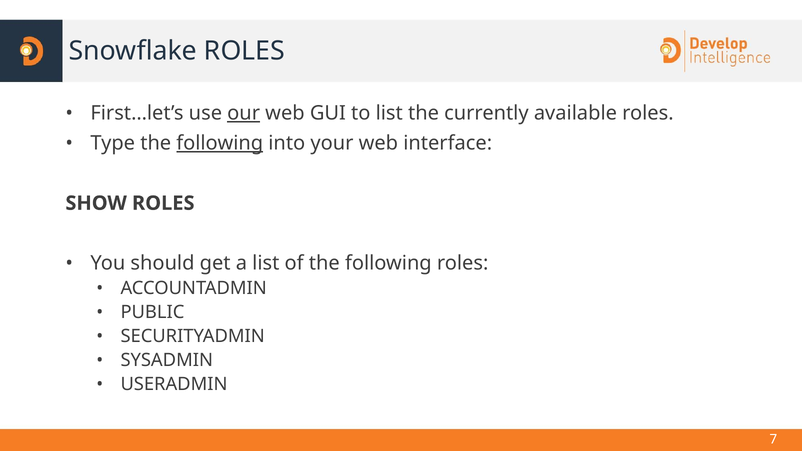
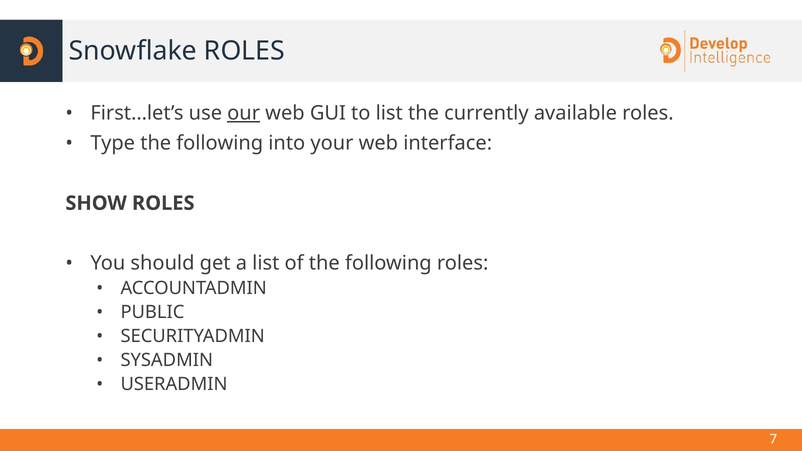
following underline: present -> none (220, 143)
